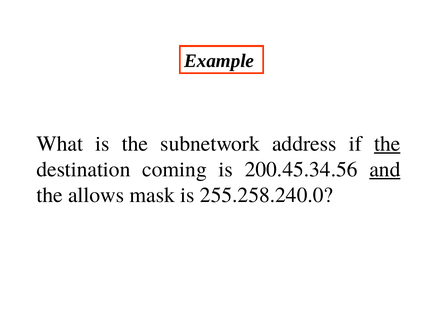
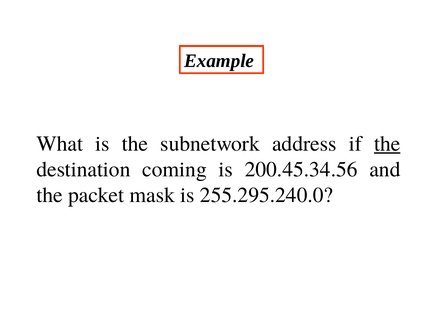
and underline: present -> none (385, 170)
allows: allows -> packet (96, 195)
255.258.240.0: 255.258.240.0 -> 255.295.240.0 (267, 195)
